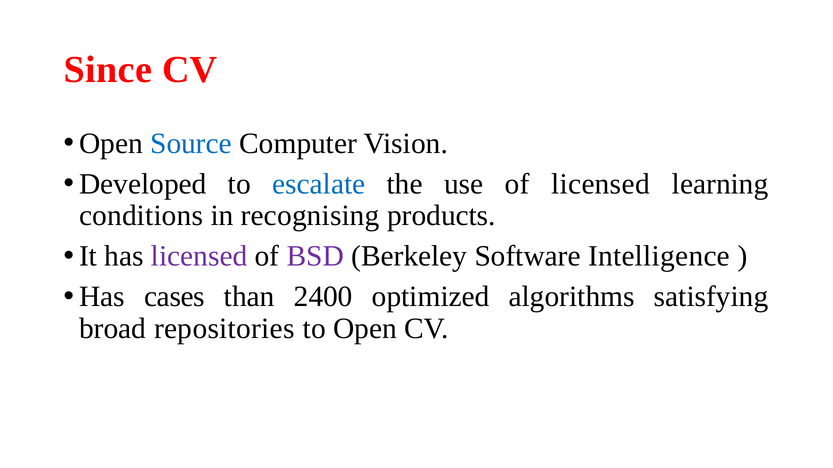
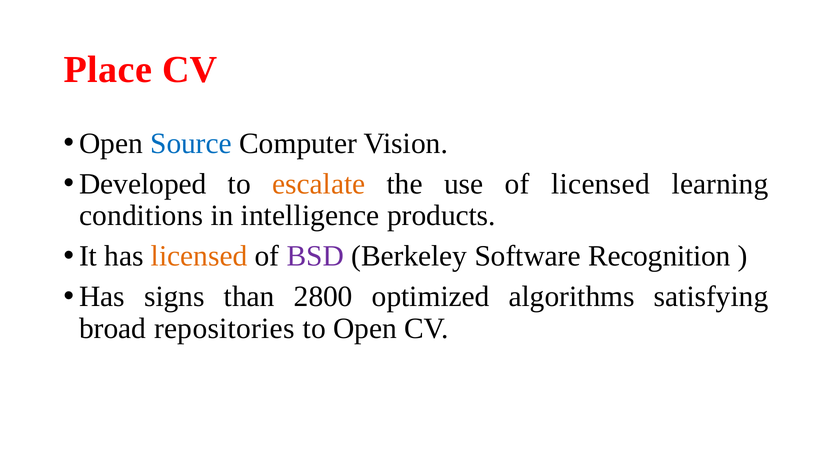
Since: Since -> Place (108, 70)
escalate colour: blue -> orange (319, 184)
recognising: recognising -> intelligence (310, 216)
licensed colour: purple -> orange (199, 257)
Intelligence: Intelligence -> Recognition (659, 257)
cases: cases -> signs (174, 297)
2400: 2400 -> 2800 (323, 297)
